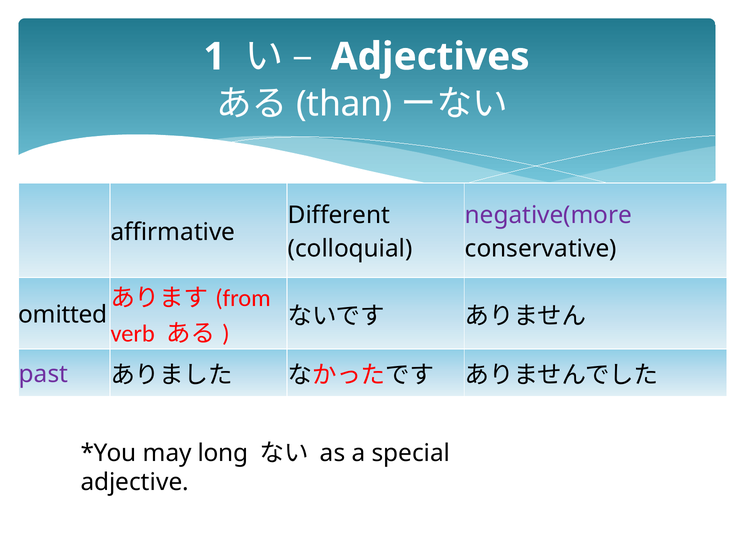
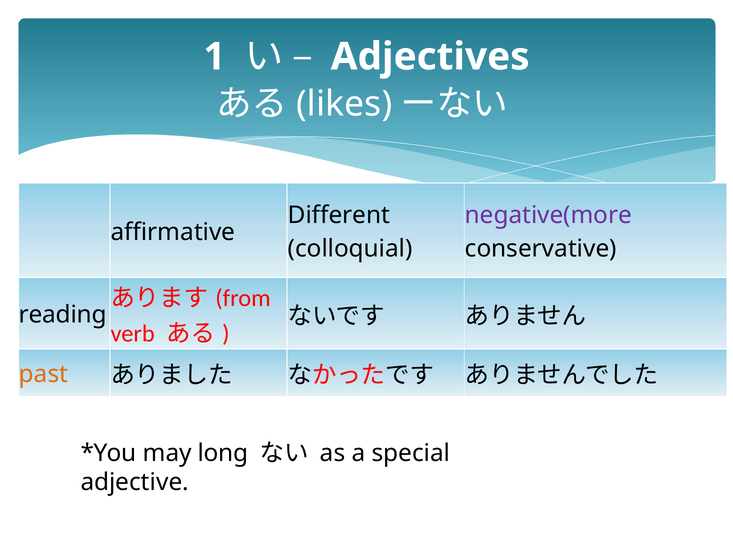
than: than -> likes (344, 104)
omitted: omitted -> reading (63, 315)
past colour: purple -> orange (44, 375)
